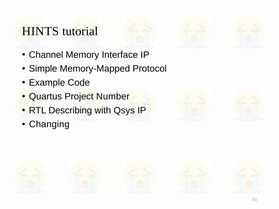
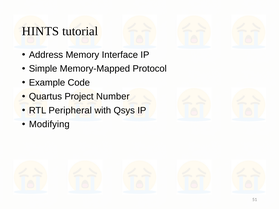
Channel: Channel -> Address (46, 55)
Describing: Describing -> Peripheral (70, 111)
Changing: Changing -> Modifying (49, 124)
